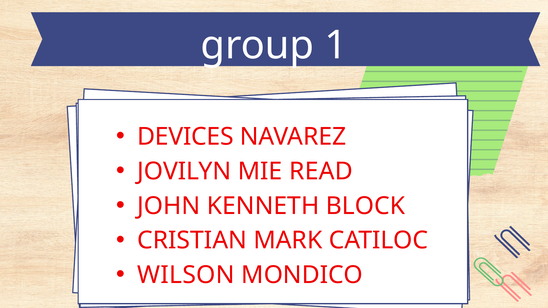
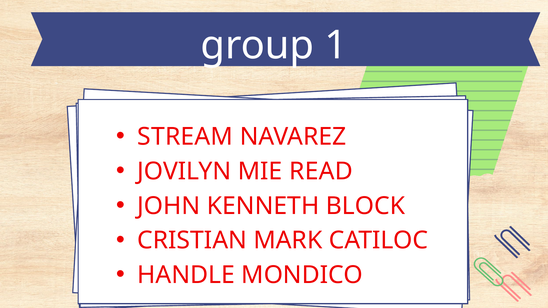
DEVICES: DEVICES -> STREAM (185, 137)
WILSON: WILSON -> HANDLE (186, 275)
